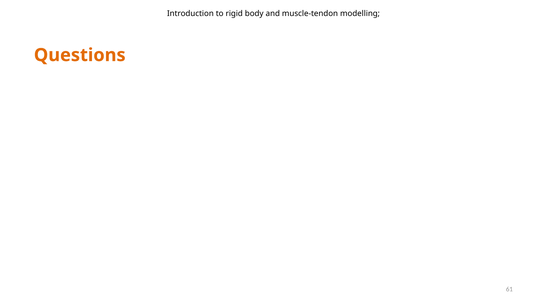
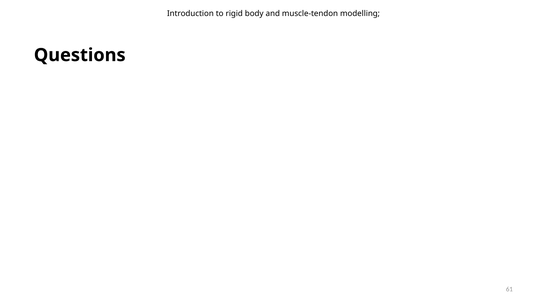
Questions colour: orange -> black (80, 55)
